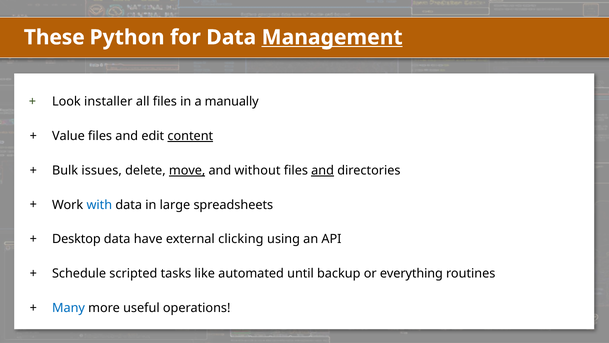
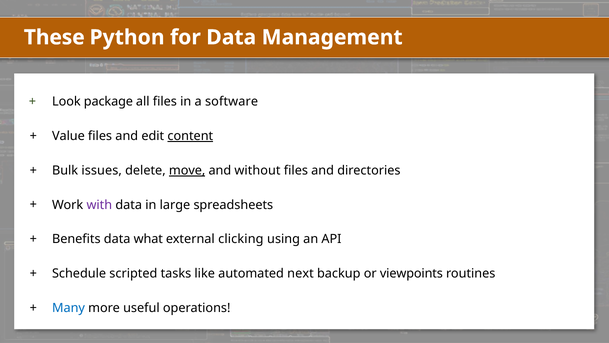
Management underline: present -> none (332, 37)
installer: installer -> package (108, 102)
manually: manually -> software (232, 102)
and underline: present -> none (323, 170)
with colour: blue -> purple (99, 205)
Desktop: Desktop -> Benefits (76, 239)
have: have -> what (148, 239)
until: until -> next (300, 273)
everything: everything -> viewpoints (411, 273)
